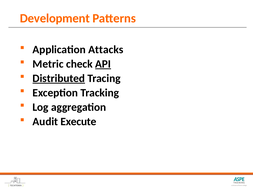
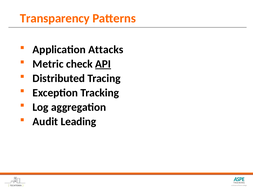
Development: Development -> Transparency (55, 18)
Distributed underline: present -> none (59, 78)
Execute: Execute -> Leading (78, 121)
